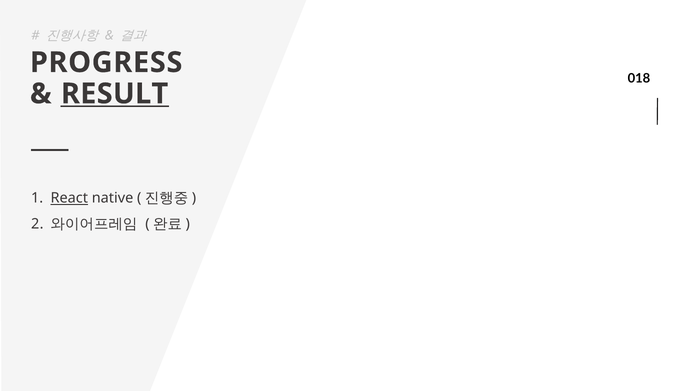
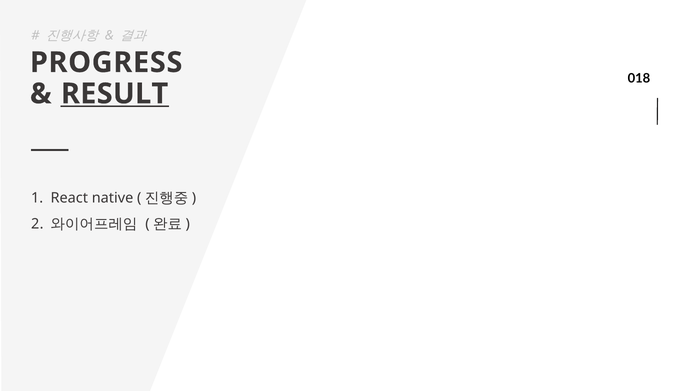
React underline: present -> none (69, 198)
